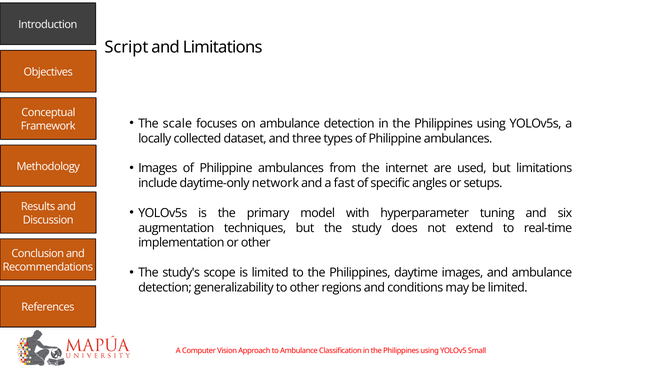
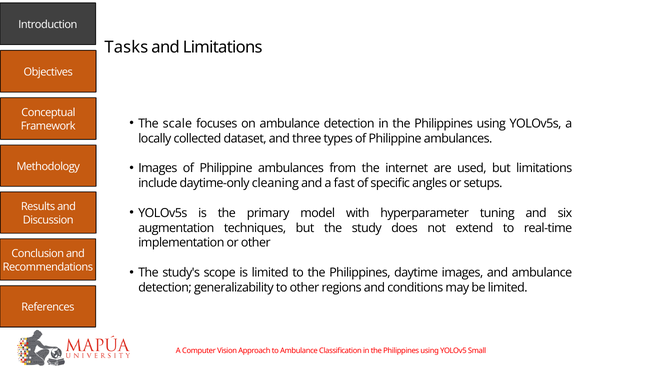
Script: Script -> Tasks (126, 47)
network: network -> cleaning (275, 183)
